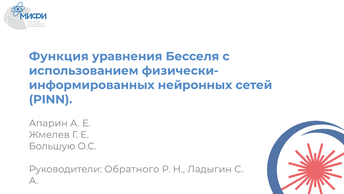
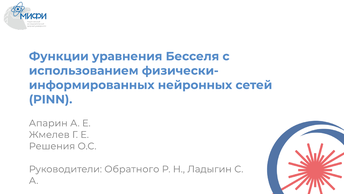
Функция: Функция -> Функции (59, 56)
Большую: Большую -> Решения (52, 146)
